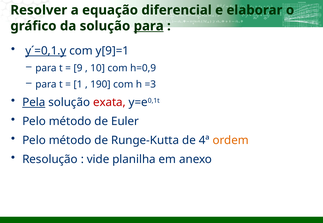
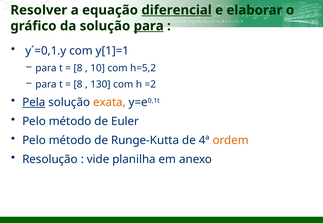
diferencial underline: none -> present (177, 10)
y´=0,1.y underline: present -> none (46, 51)
y[9]=1: y[9]=1 -> y[1]=1 (112, 51)
9: 9 -> 8 (78, 68)
h=0,9: h=0,9 -> h=5,2 (143, 68)
1: 1 -> 8 (78, 85)
190: 190 -> 130 (100, 85)
=3: =3 -> =2 (150, 85)
exata colour: red -> orange (109, 103)
